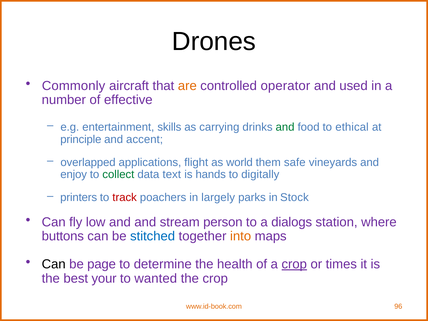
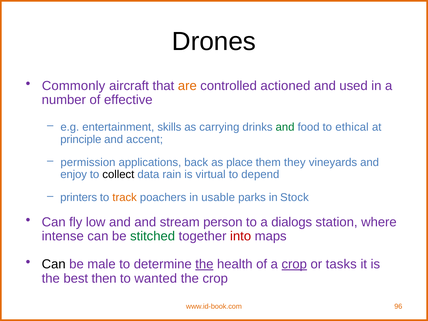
operator: operator -> actioned (285, 86)
overlapped: overlapped -> permission (88, 162)
flight: flight -> back (196, 162)
world: world -> place (240, 162)
safe: safe -> they (295, 162)
collect colour: green -> black (118, 175)
text: text -> rain (172, 175)
hands: hands -> virtual (211, 175)
digitally: digitally -> depend (260, 175)
track colour: red -> orange (125, 198)
largely: largely -> usable (218, 198)
buttons: buttons -> intense (63, 236)
stitched colour: blue -> green (153, 236)
into colour: orange -> red (241, 236)
page: page -> male (101, 264)
the underline: none -> present (204, 264)
times: times -> tasks (341, 264)
your: your -> then (104, 278)
